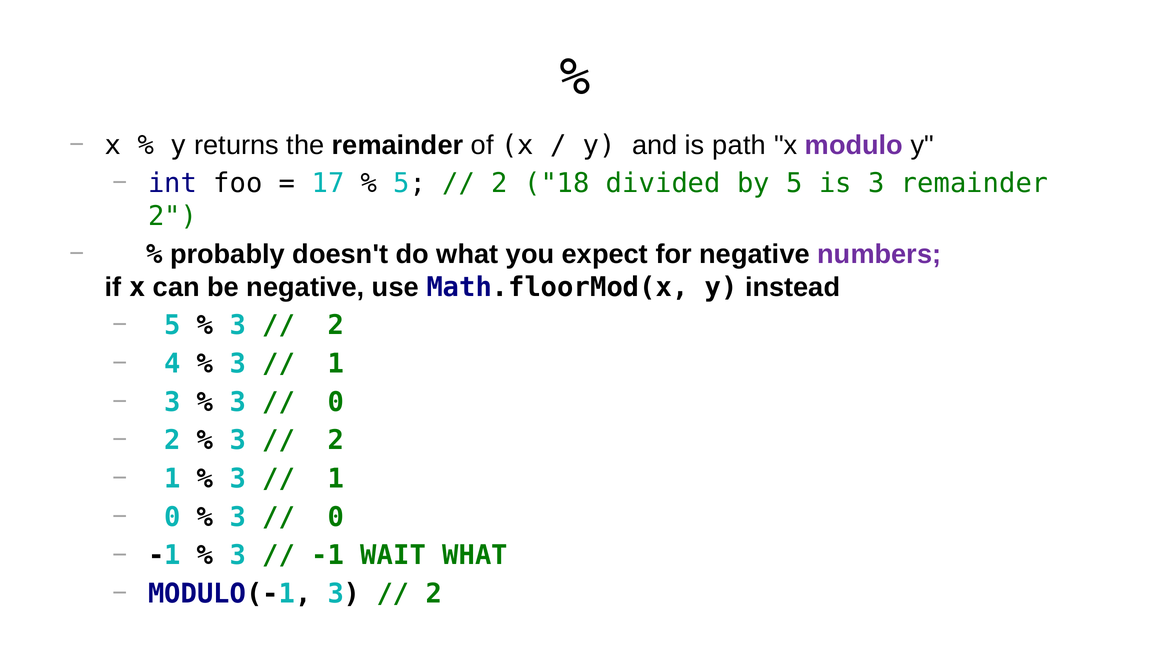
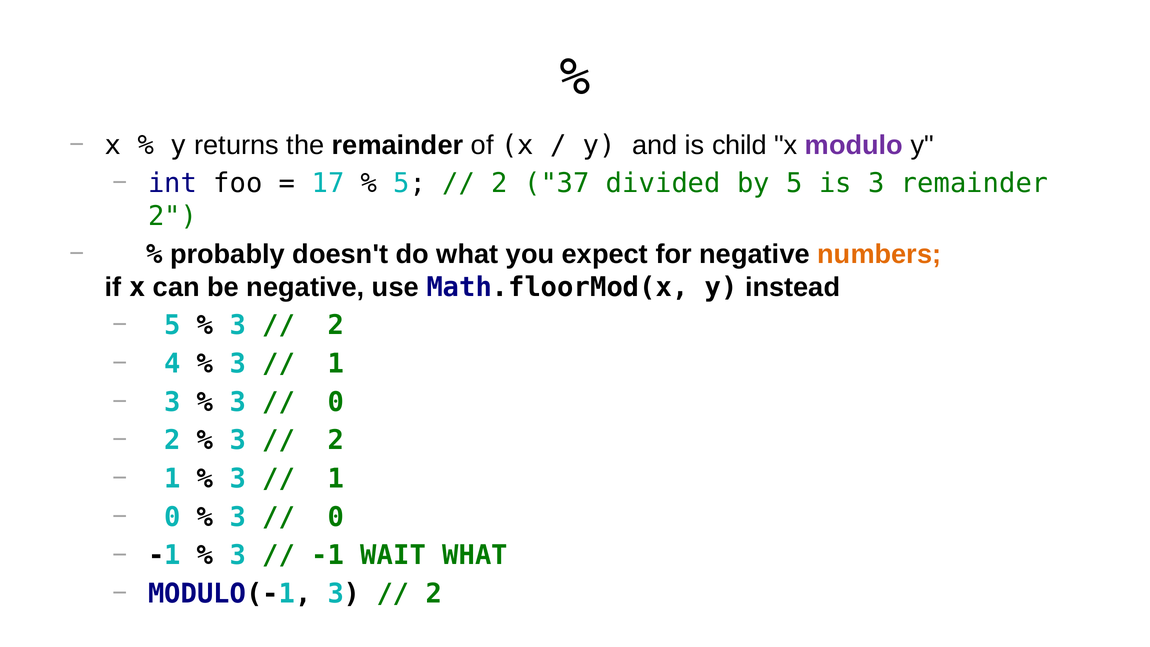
path: path -> child (739, 145)
18: 18 -> 37 (557, 183)
numbers colour: purple -> orange (879, 254)
